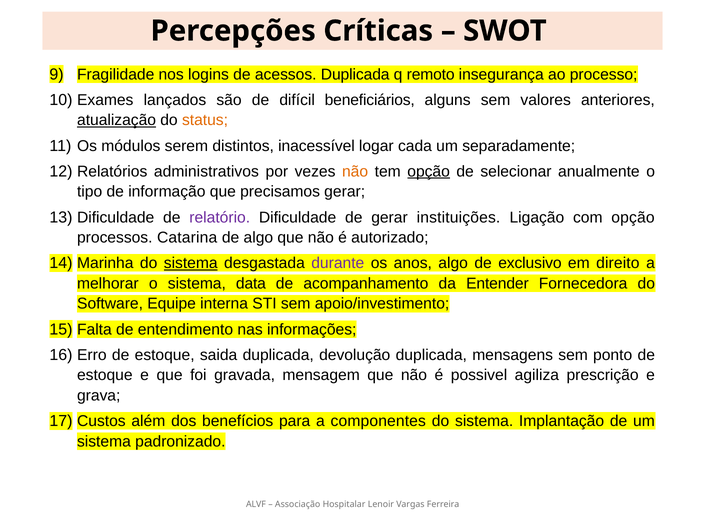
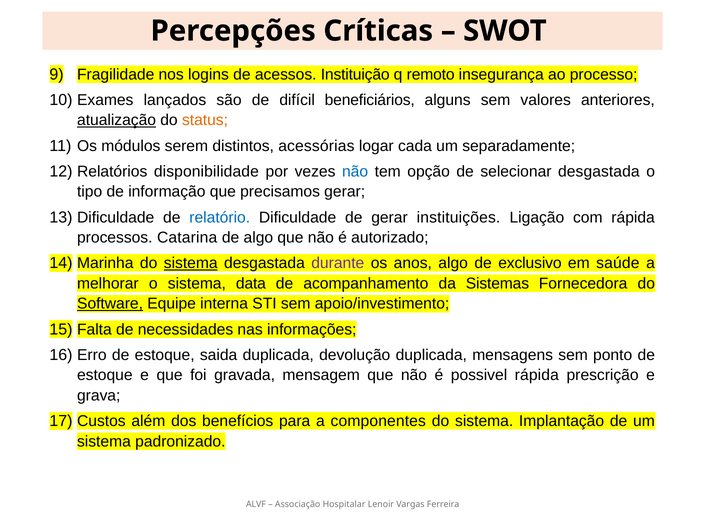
acessos Duplicada: Duplicada -> Instituição (355, 74)
inacessível: inacessível -> acessórias (316, 146)
administrativos: administrativos -> disponibilidade (206, 171)
não colour: orange -> blue (355, 171)
opção underline: present -> none (429, 171)
selecionar anualmente: anualmente -> desgastada (599, 171)
relatório colour: purple -> blue (220, 217)
com opção: opção -> rápida (633, 217)
direito: direito -> saúde (618, 263)
Entender: Entender -> Sistemas (497, 283)
Software underline: none -> present (110, 304)
entendimento: entendimento -> necessidades (185, 329)
possivel agiliza: agiliza -> rápida (537, 375)
